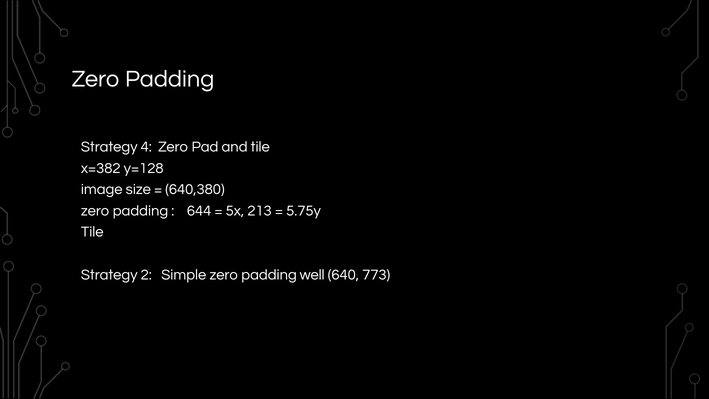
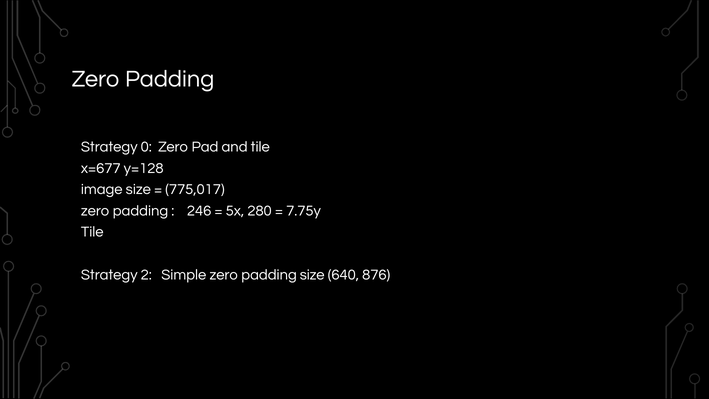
4: 4 -> 0 (146, 147)
x=382: x=382 -> x=677 (101, 168)
640,380: 640,380 -> 775,017 (195, 189)
644: 644 -> 246 (199, 211)
213: 213 -> 280 (260, 211)
5.75y: 5.75y -> 7.75y (304, 211)
padding well: well -> size (312, 275)
773: 773 -> 876 (376, 275)
